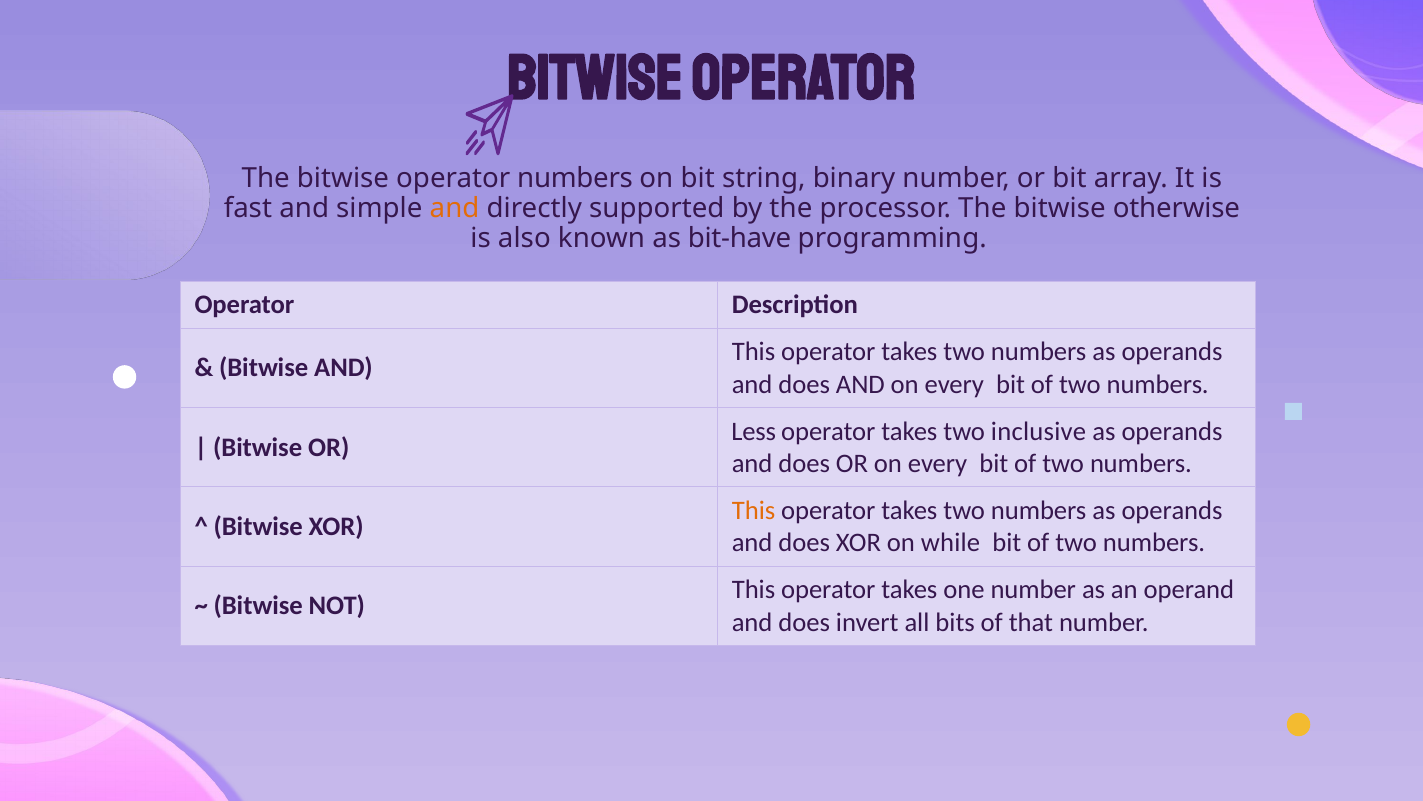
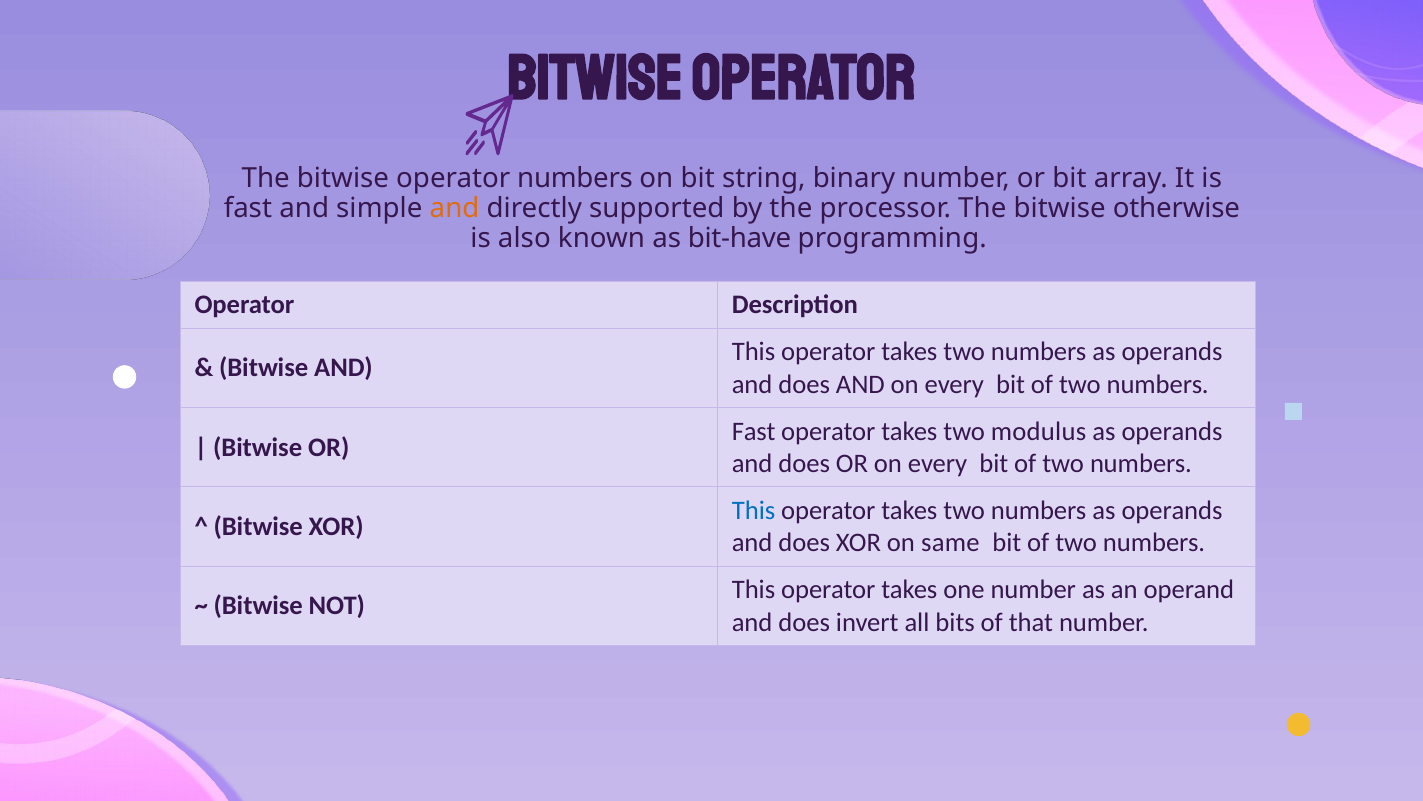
Less: Less -> Fast (754, 431)
inclusive: inclusive -> modulus (1039, 431)
This colour: orange -> blue (754, 510)
while: while -> same (950, 543)
